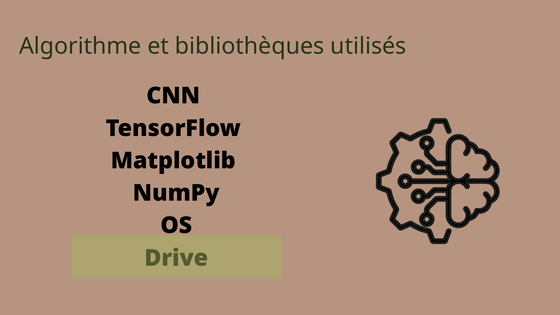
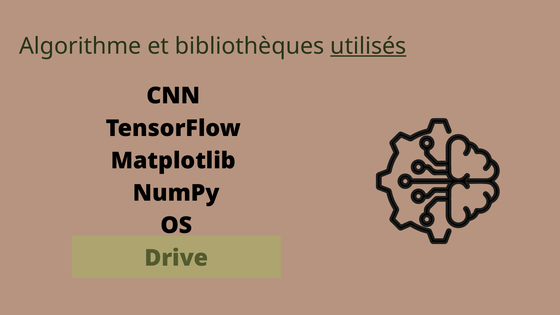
utilisés underline: none -> present (368, 46)
